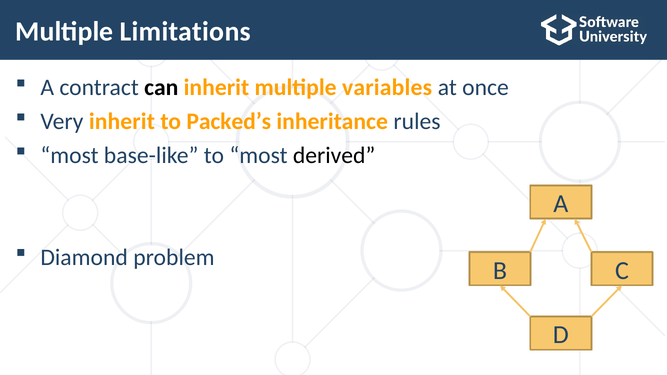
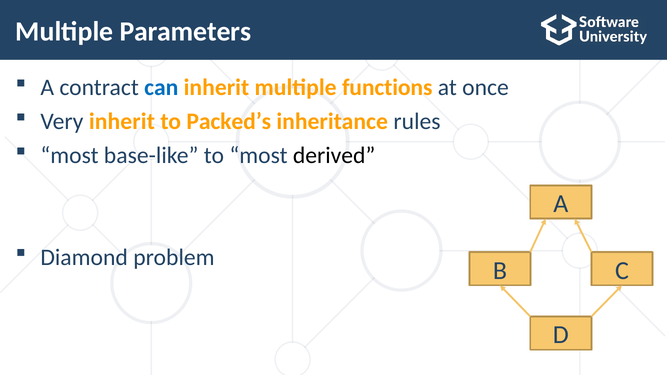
Limitations: Limitations -> Parameters (185, 32)
can colour: black -> blue (161, 88)
variables: variables -> functions (387, 88)
